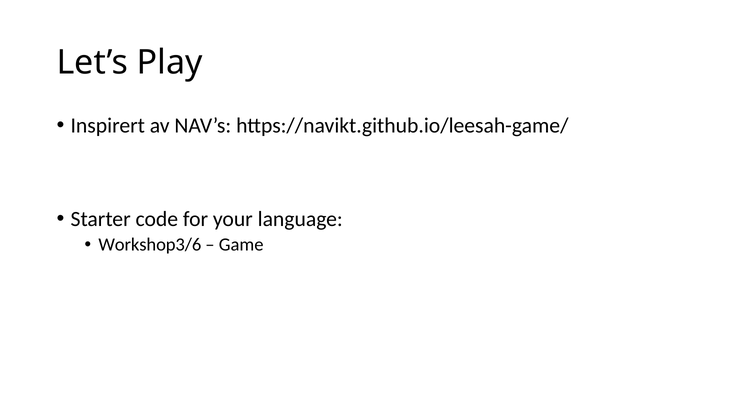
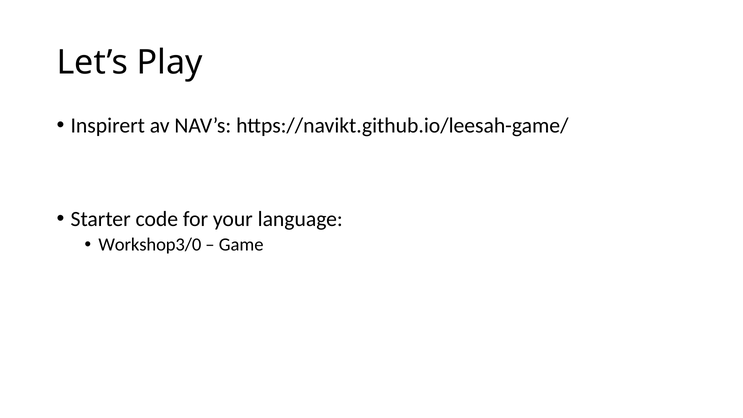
Workshop3/6: Workshop3/6 -> Workshop3/0 (150, 245)
